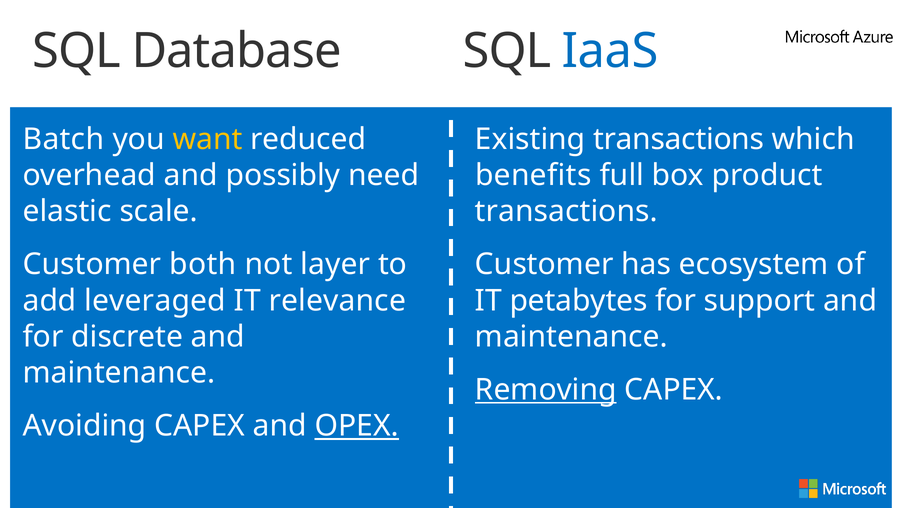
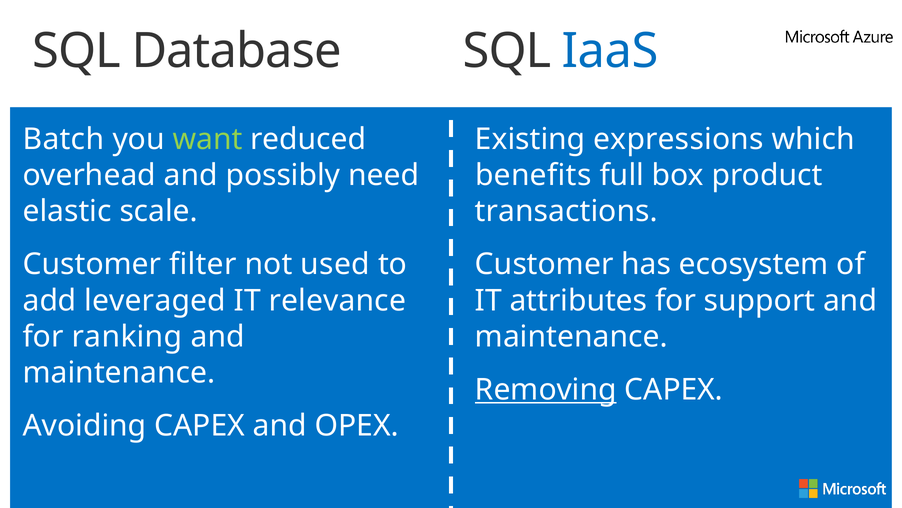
want colour: yellow -> light green (208, 139)
Existing transactions: transactions -> expressions (678, 139)
both: both -> filter (203, 264)
layer: layer -> used (335, 264)
petabytes: petabytes -> attributes (578, 300)
discrete: discrete -> ranking (127, 336)
OPEX underline: present -> none (357, 425)
